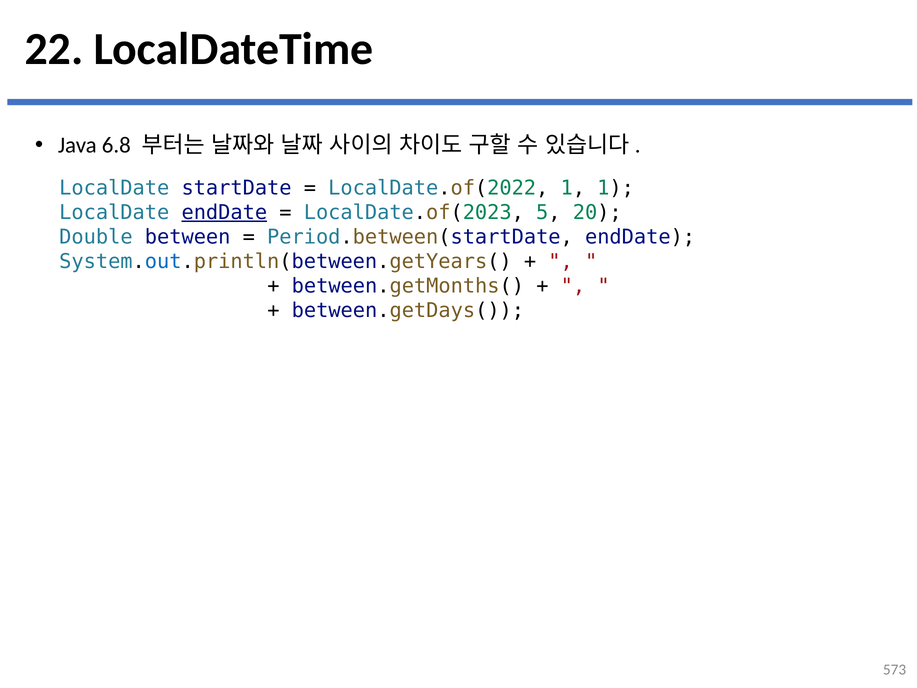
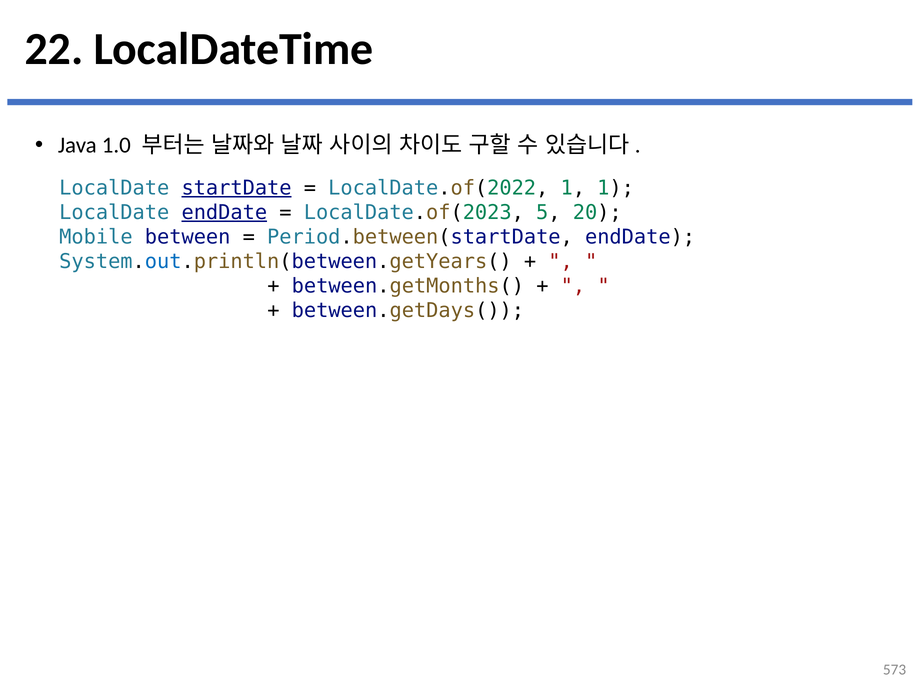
6.8: 6.8 -> 1.0 (116, 145)
startDate underline: none -> present (237, 188)
Double: Double -> Mobile (96, 237)
